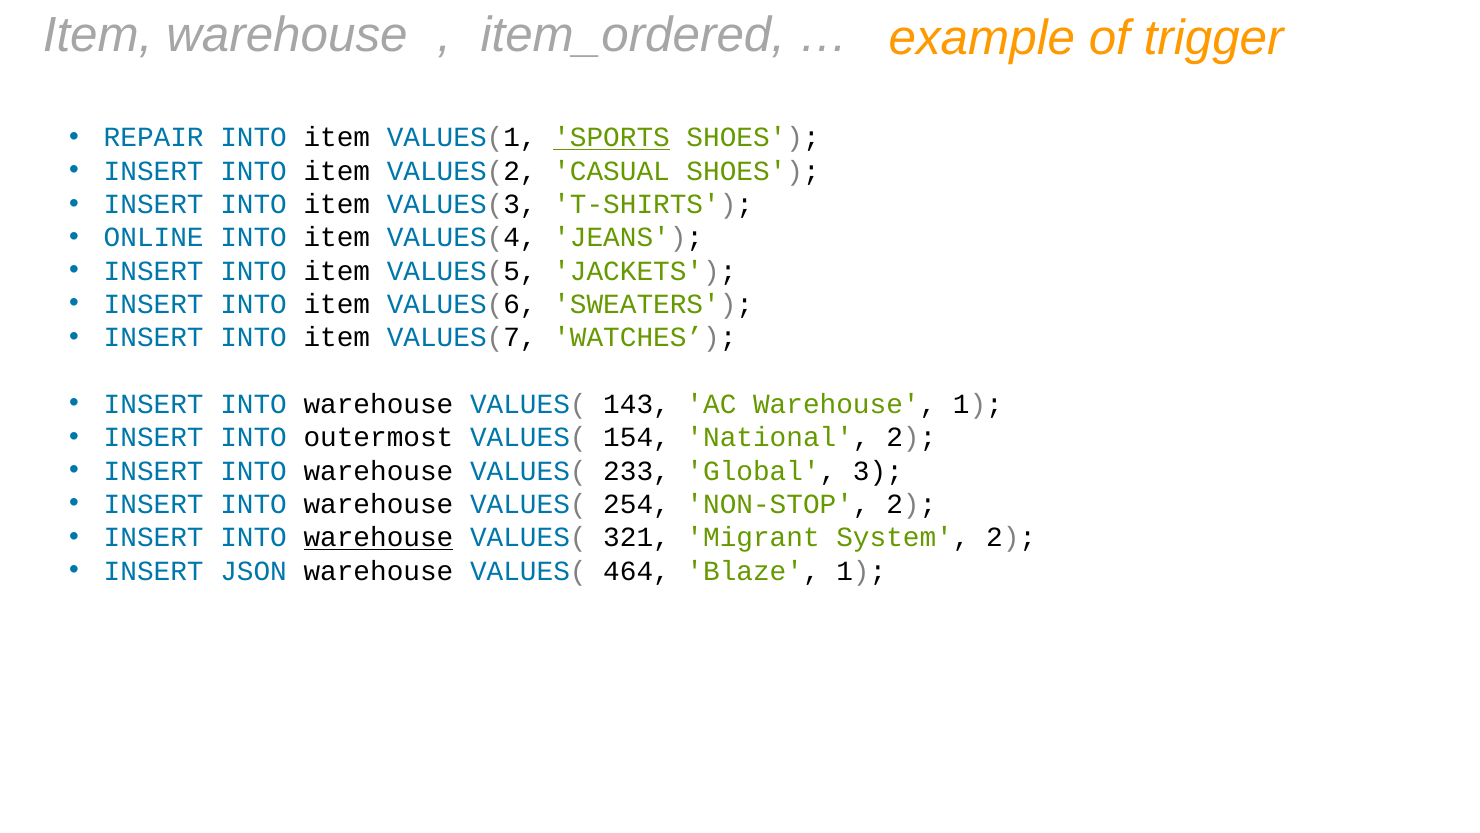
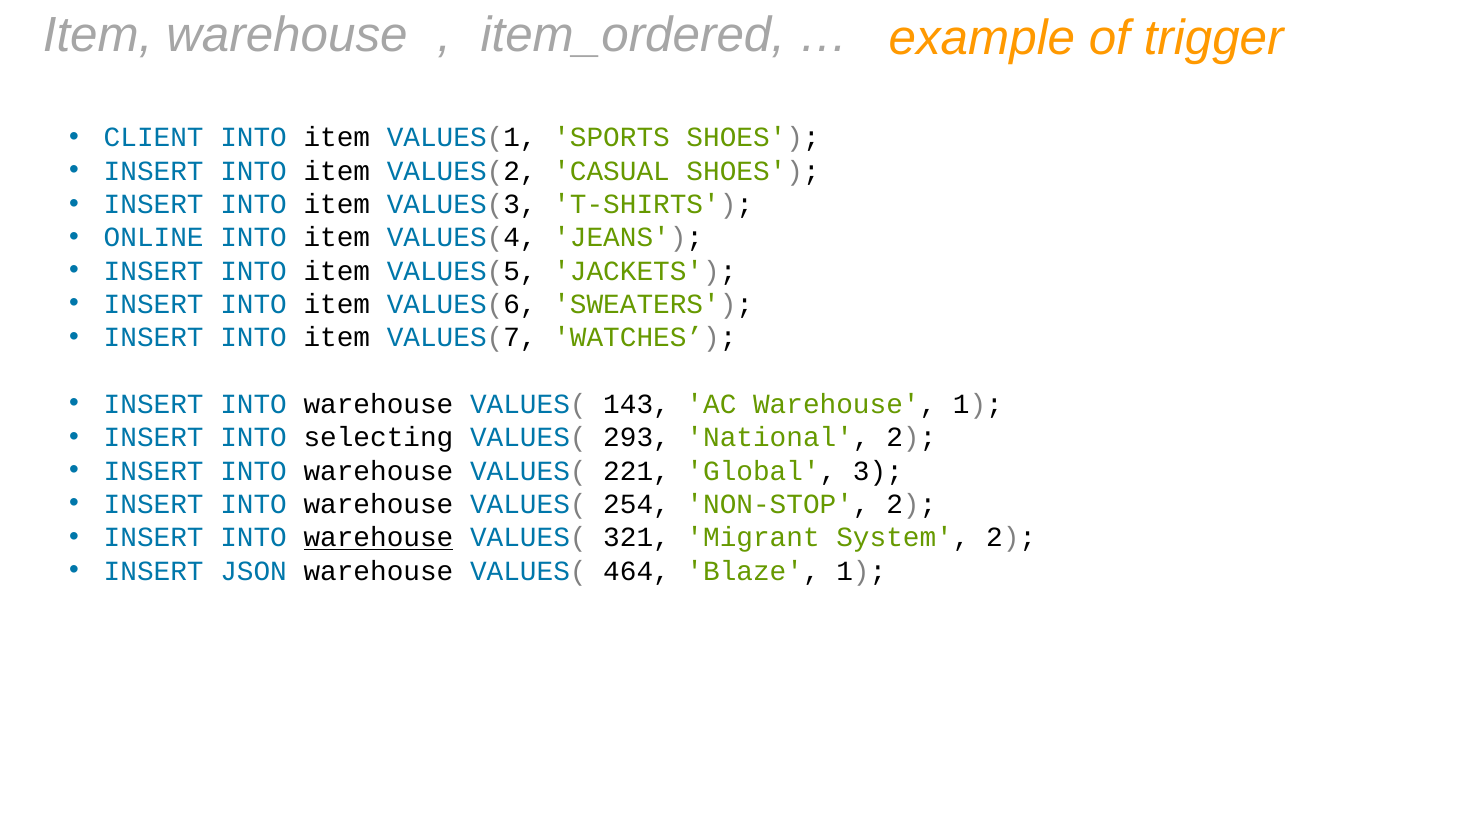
REPAIR: REPAIR -> CLIENT (154, 138)
SPORTS underline: present -> none (612, 138)
outermost: outermost -> selecting (378, 437)
154: 154 -> 293 (637, 437)
233: 233 -> 221 (637, 471)
